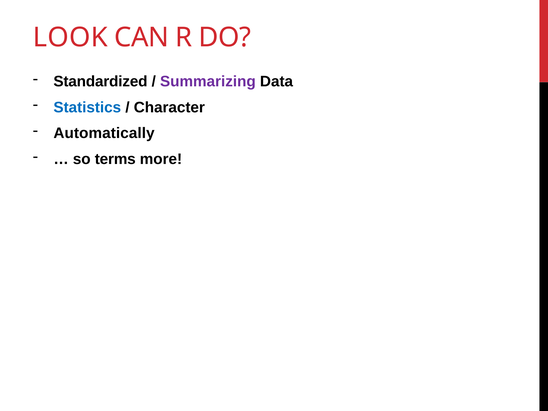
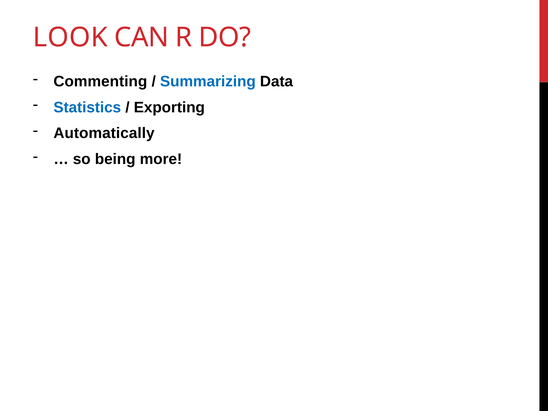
Standardized: Standardized -> Commenting (100, 81)
Summarizing colour: purple -> blue (208, 81)
Character: Character -> Exporting (169, 107)
terms: terms -> being (115, 159)
